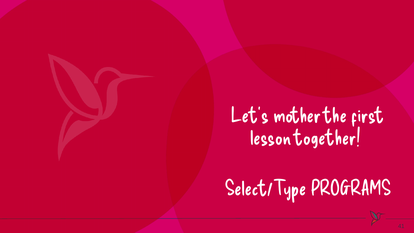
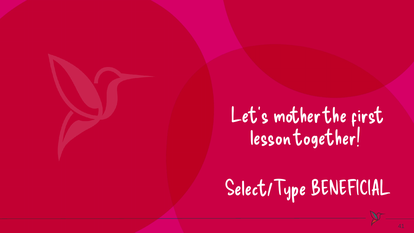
PROGRAMS: PROGRAMS -> BENEFICIAL (351, 189)
